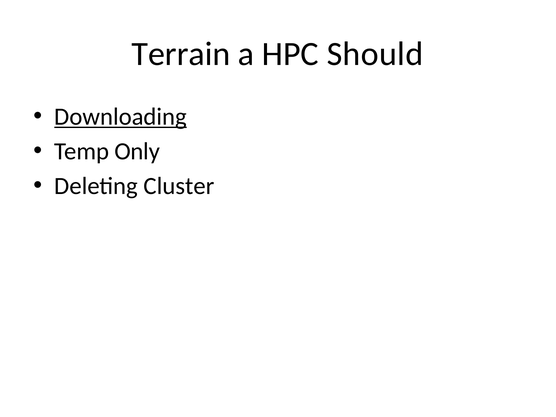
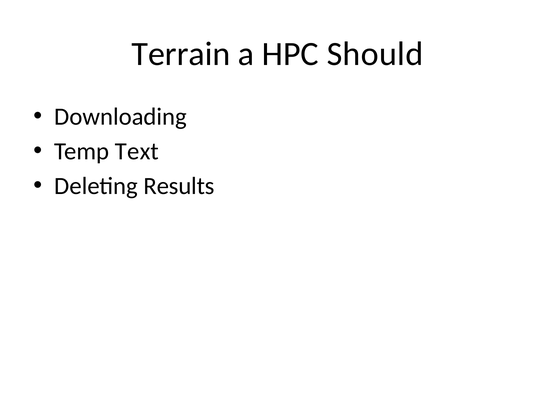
Downloading underline: present -> none (121, 117)
Only: Only -> Text (137, 151)
Cluster: Cluster -> Results (179, 186)
